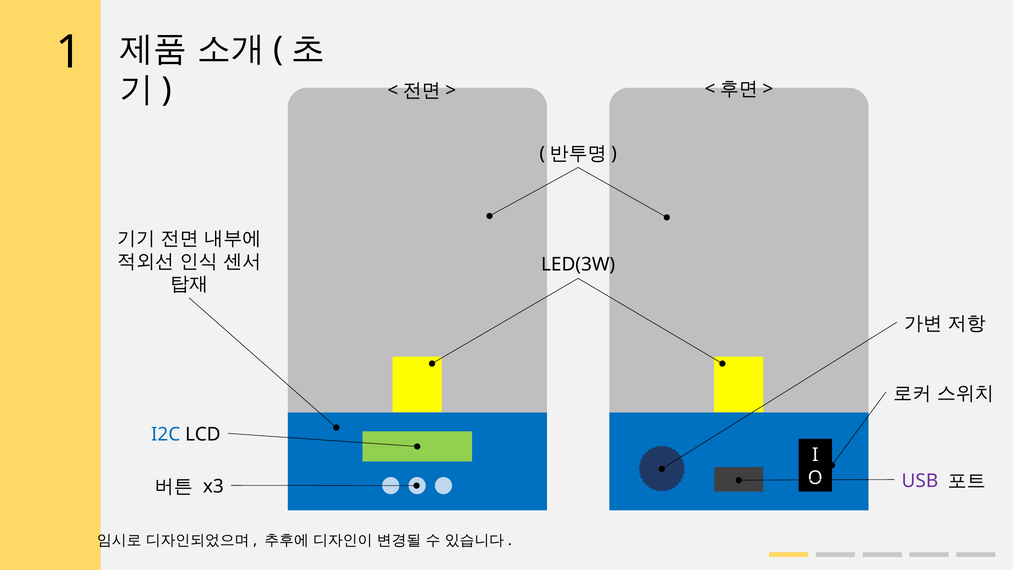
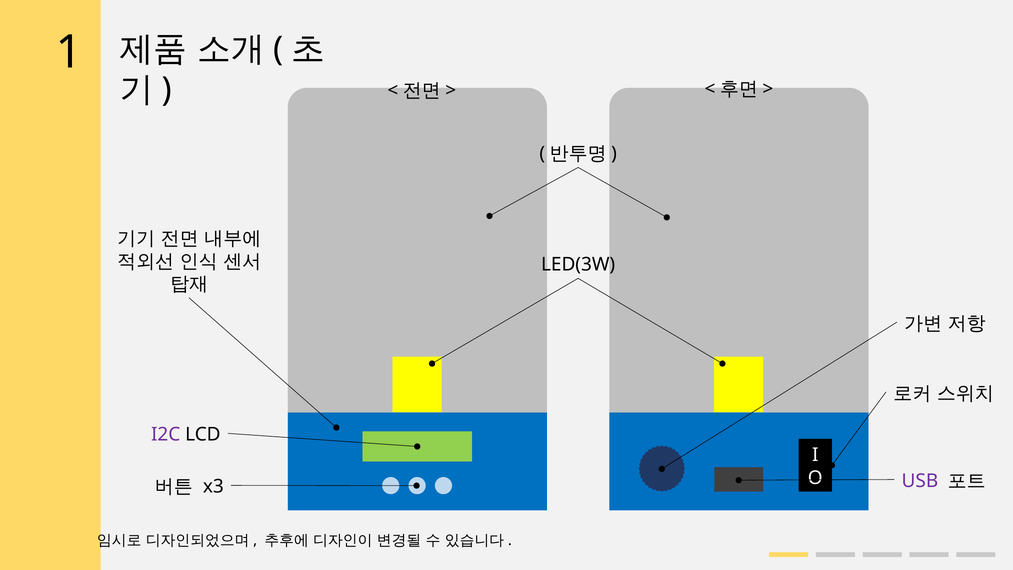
I2C colour: blue -> purple (166, 435)
